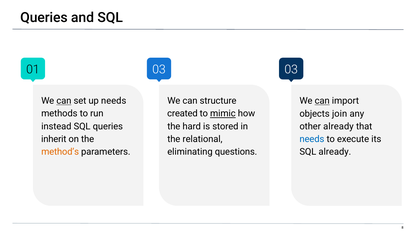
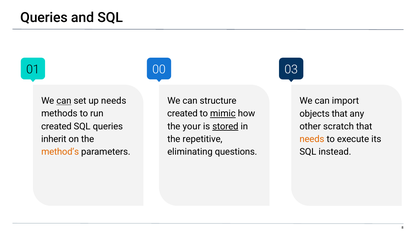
01 03: 03 -> 00 (159, 69)
can underline: present -> none (322, 101)
objects join: join -> that (340, 114)
instead: instead -> created (56, 126)
hard: hard -> your (192, 126)
stored underline: none -> present (225, 126)
other already: already -> scratch (338, 126)
relational: relational -> repetitive (202, 139)
needs colour: blue -> orange (312, 139)
SQL already: already -> instead (335, 152)
